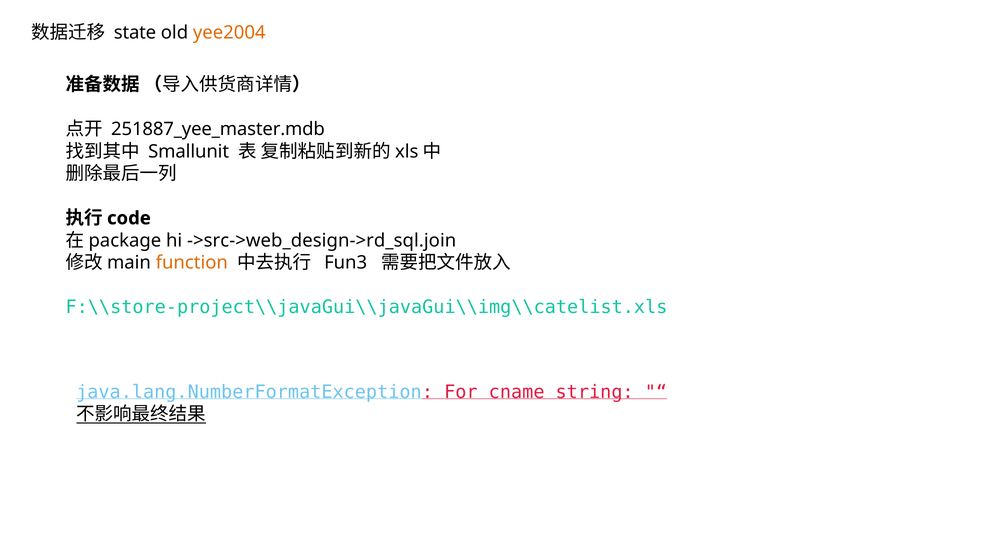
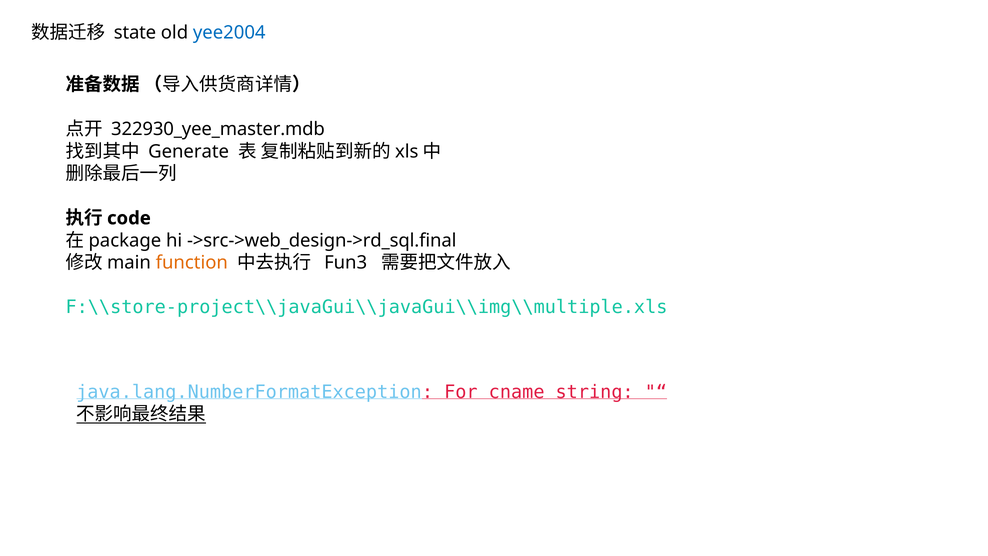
yee2004 colour: orange -> blue (229, 33)
251887_yee_master.mdb: 251887_yee_master.mdb -> 322930_yee_master.mdb (218, 129)
Smallunit: Smallunit -> Generate (189, 151)
->src->web_design->rd_sql.join: ->src->web_design->rd_sql.join -> ->src->web_design->rd_sql.final (322, 240)
F:\\store-project\\javaGui\\javaGui\\img\\catelist.xls: F:\\store-project\\javaGui\\javaGui\\img\\catelist.xls -> F:\\store-project\\javaGui\\javaGui\\img\\multiple.xls (366, 307)
